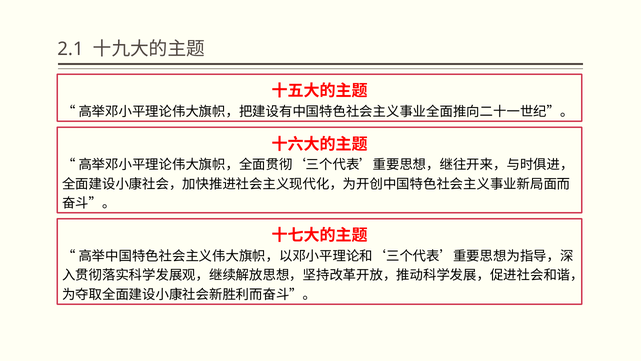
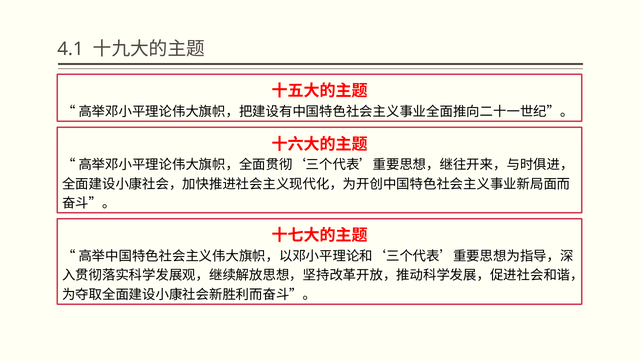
2.1: 2.1 -> 4.1 (70, 49)
